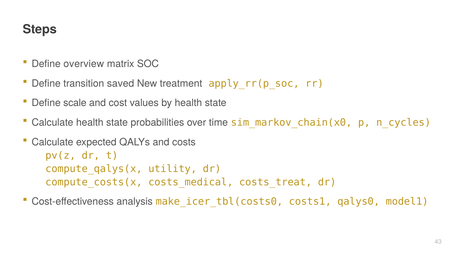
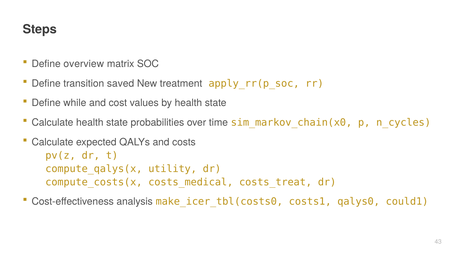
scale: scale -> while (75, 103)
model1: model1 -> could1 (407, 202)
